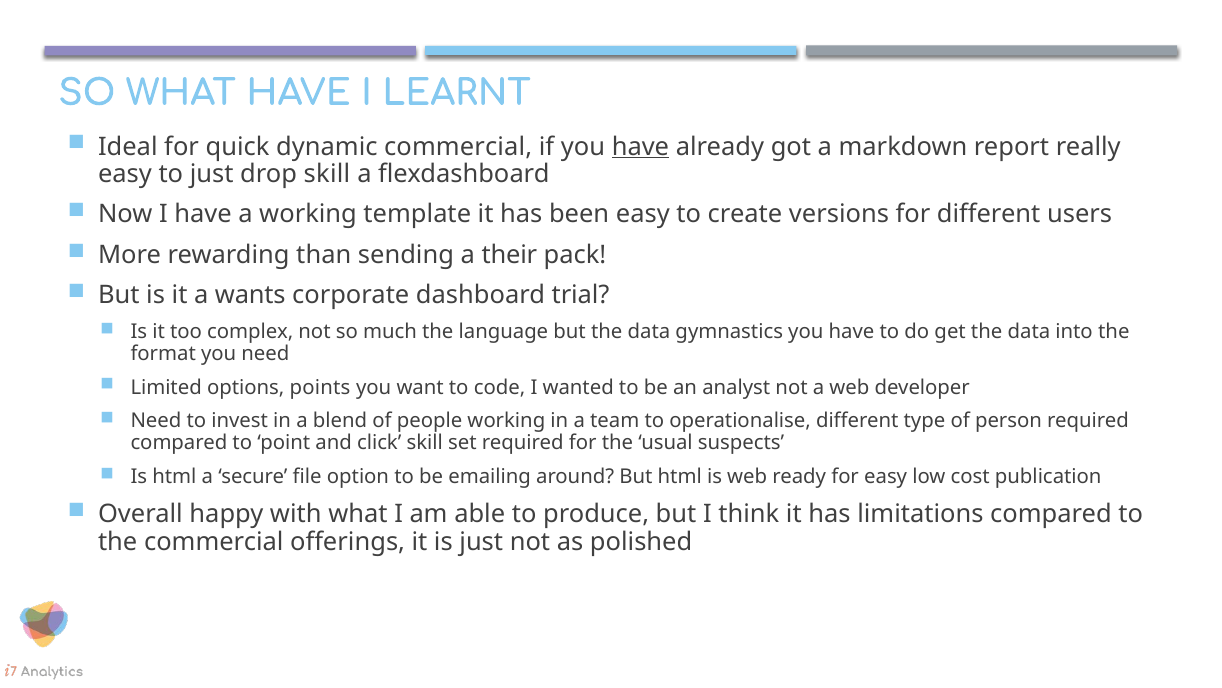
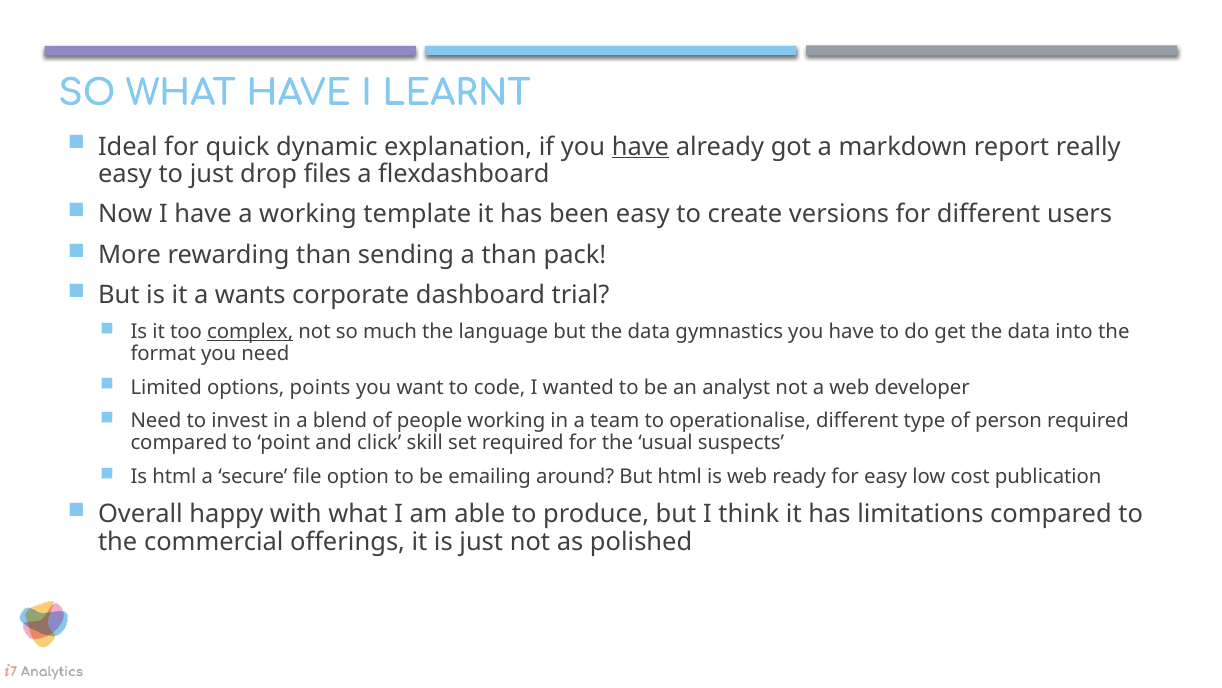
dynamic commercial: commercial -> explanation (458, 147)
drop skill: skill -> files (327, 174)
a their: their -> than (509, 255)
complex underline: none -> present (250, 331)
